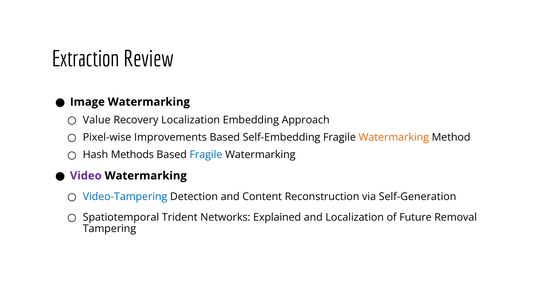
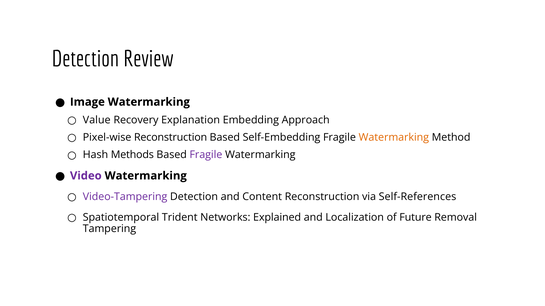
Extraction: Extraction -> Detection (85, 59)
Recovery Localization: Localization -> Explanation (191, 120)
Pixel-wise Improvements: Improvements -> Reconstruction (171, 138)
Fragile colour: blue -> purple (206, 155)
Video-Tampering colour: blue -> purple (125, 197)
Self-Generation: Self-Generation -> Self-References (417, 197)
